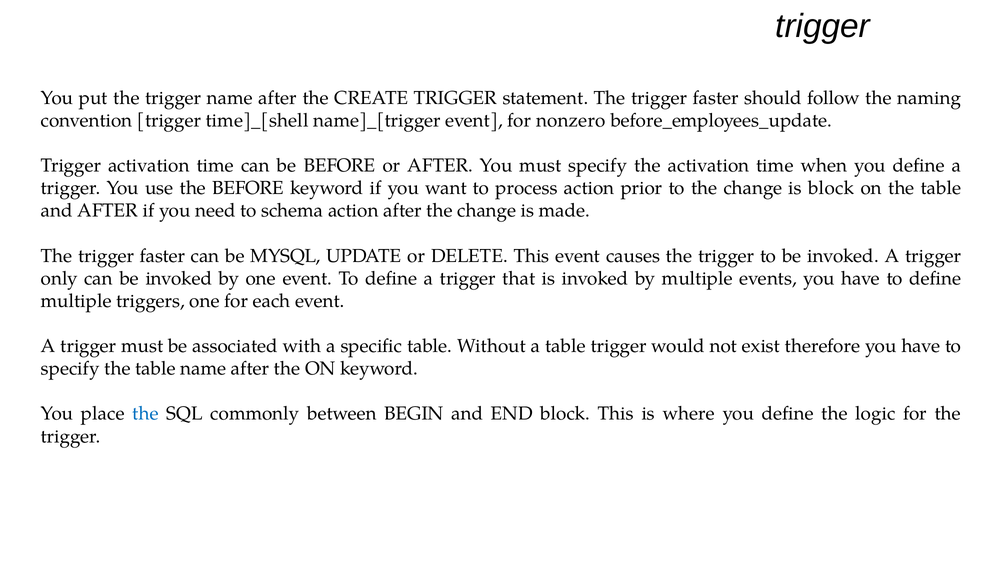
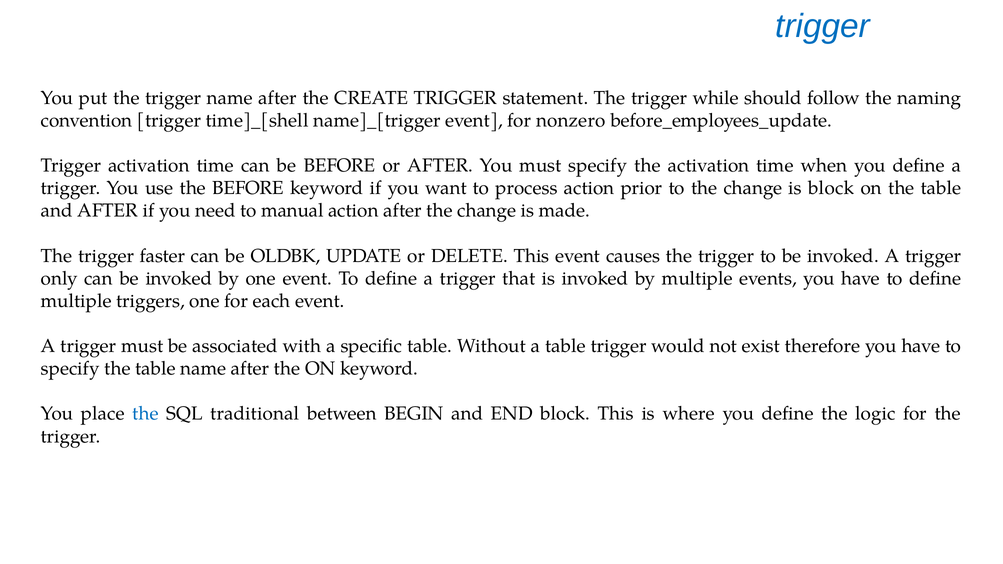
trigger colour: black -> blue (823, 26)
statement The trigger faster: faster -> while (716, 98)
schema: schema -> manual (292, 211)
MYSQL: MYSQL -> OLDBK (286, 256)
commonly: commonly -> traditional (255, 414)
